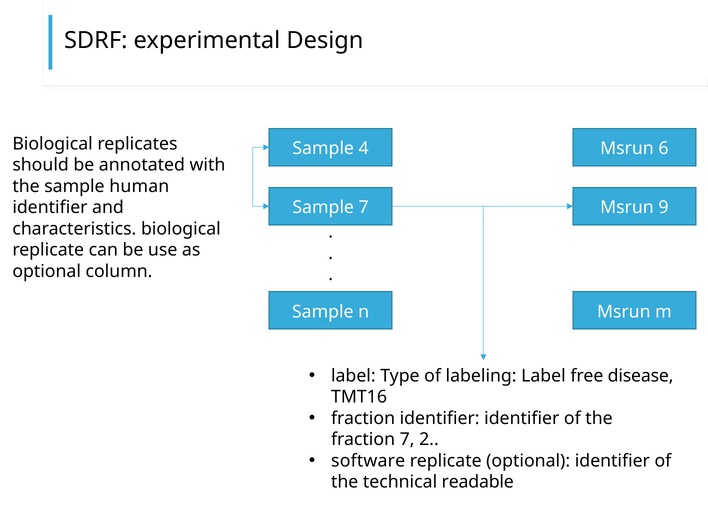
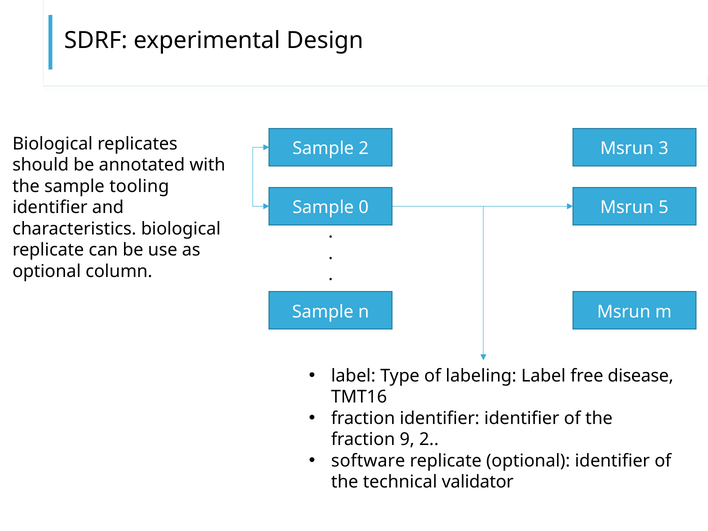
Sample 4: 4 -> 2 (364, 148)
6: 6 -> 3 (663, 148)
human: human -> tooling (139, 186)
Sample 7: 7 -> 0 (364, 207)
9: 9 -> 5 (663, 207)
fraction 7: 7 -> 9 (407, 440)
readable: readable -> validator (478, 482)
